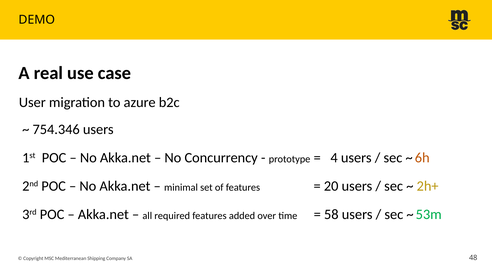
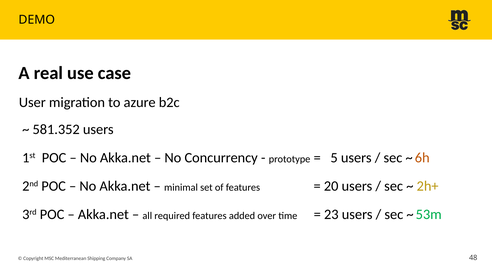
754.346: 754.346 -> 581.352 (56, 129)
4: 4 -> 5 (334, 158)
58: 58 -> 23 (331, 214)
